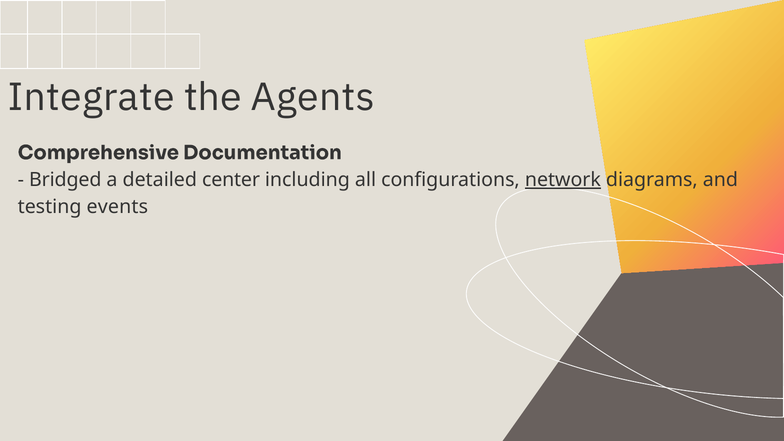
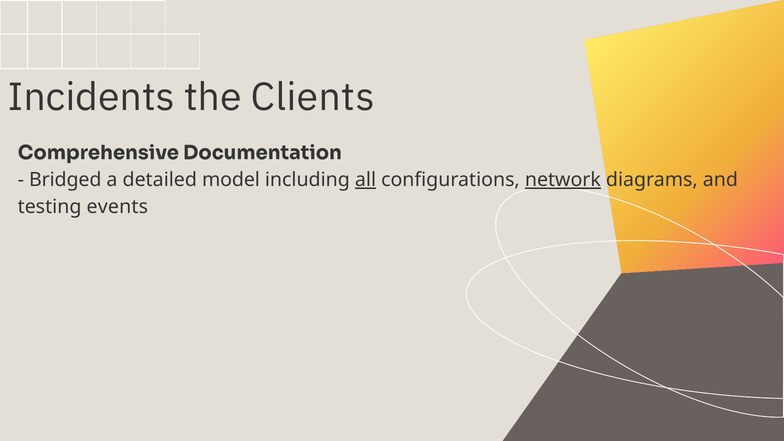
Integrate: Integrate -> Incidents (91, 97)
Agents: Agents -> Clients (313, 97)
center: center -> model (231, 180)
all underline: none -> present (365, 180)
